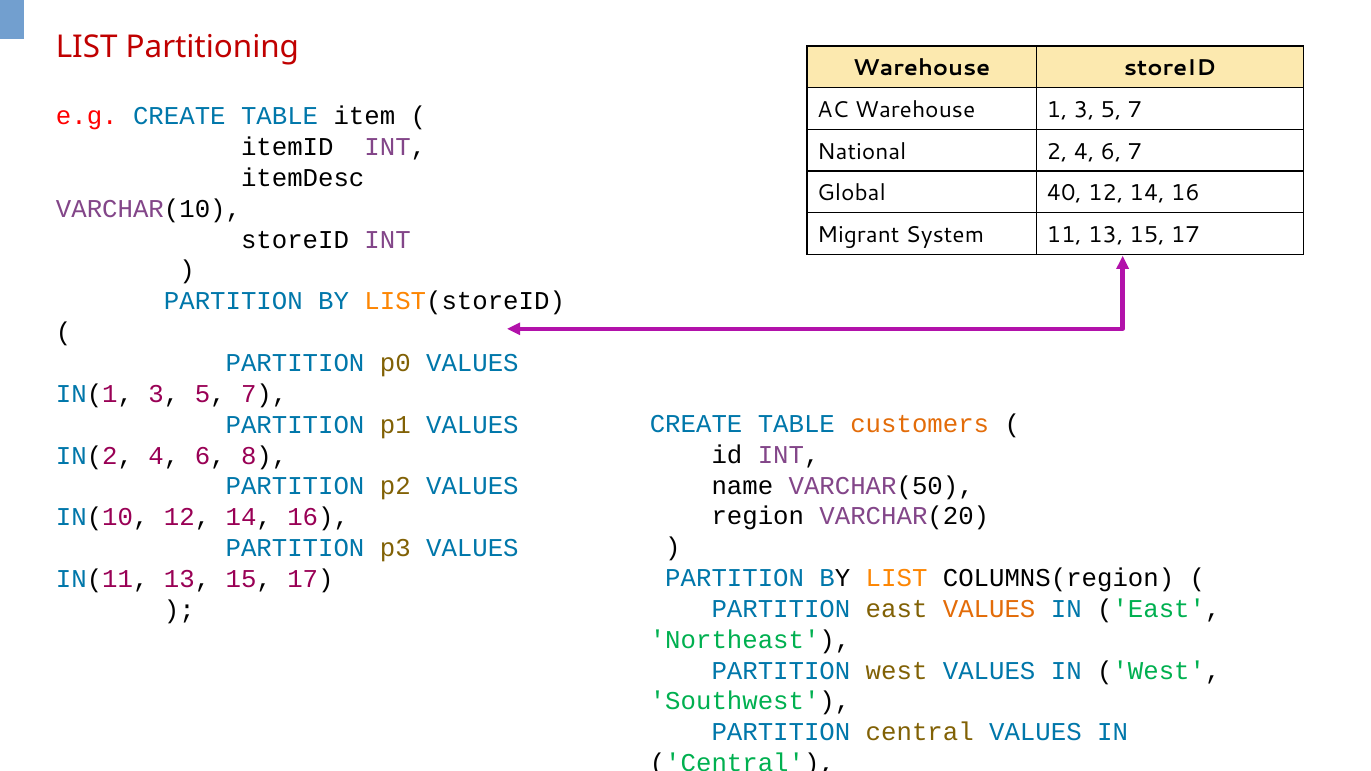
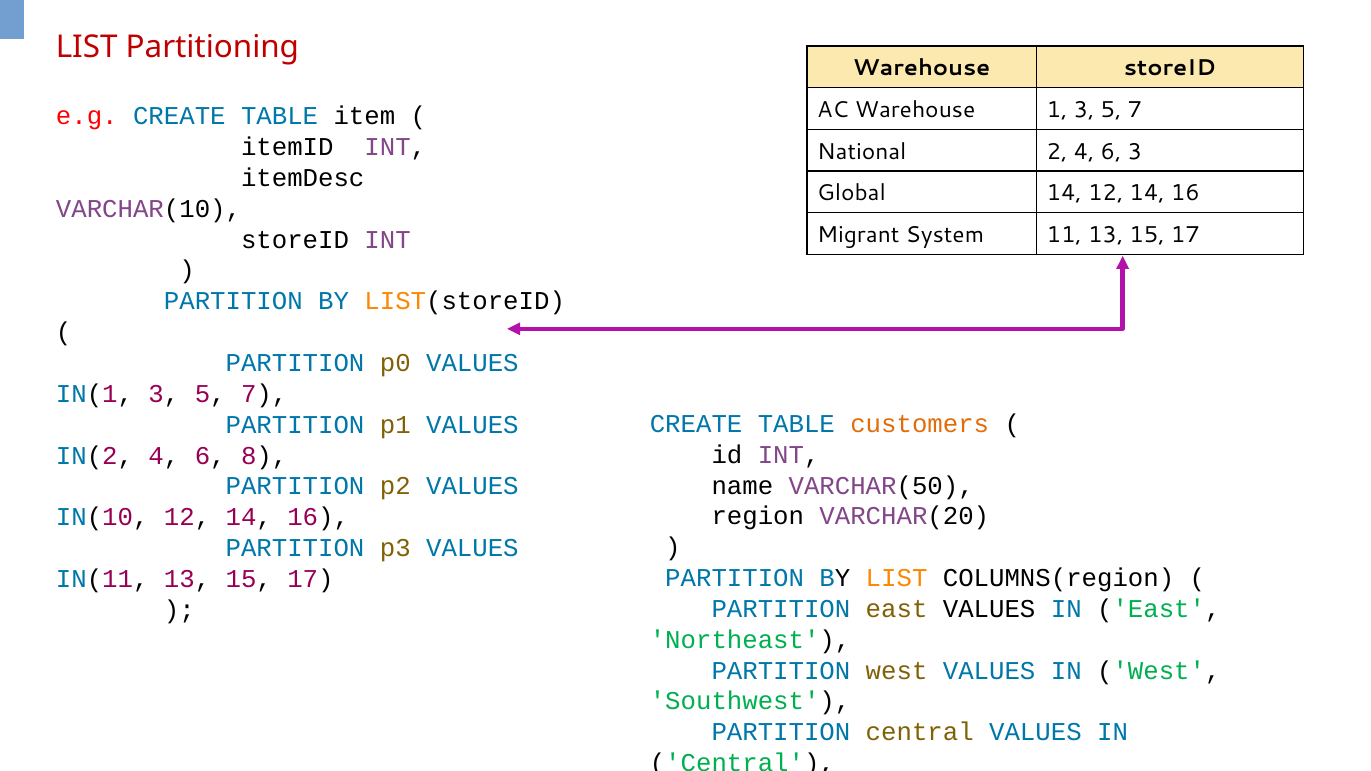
6 7: 7 -> 3 (1135, 152)
Global 40: 40 -> 14 (1064, 193)
VALUES colour: orange -> black (989, 609)
